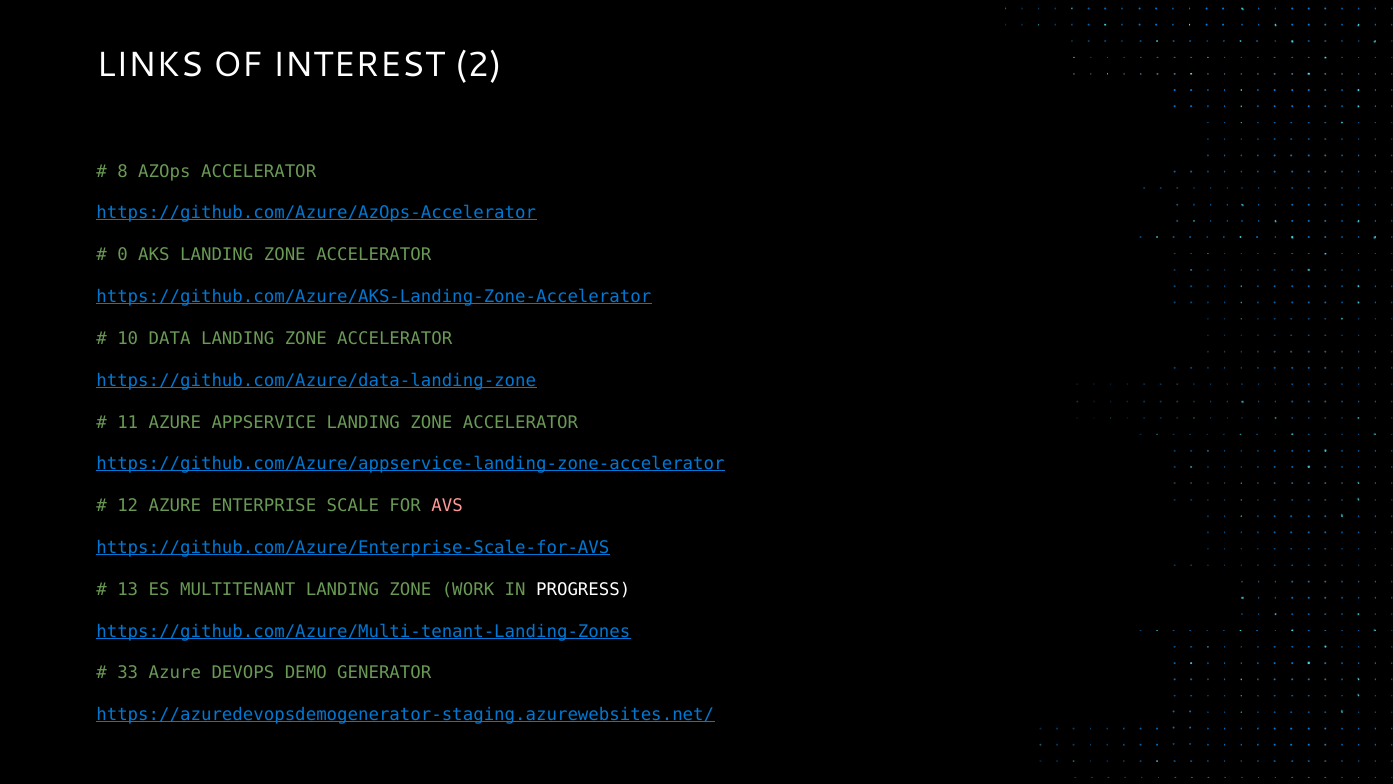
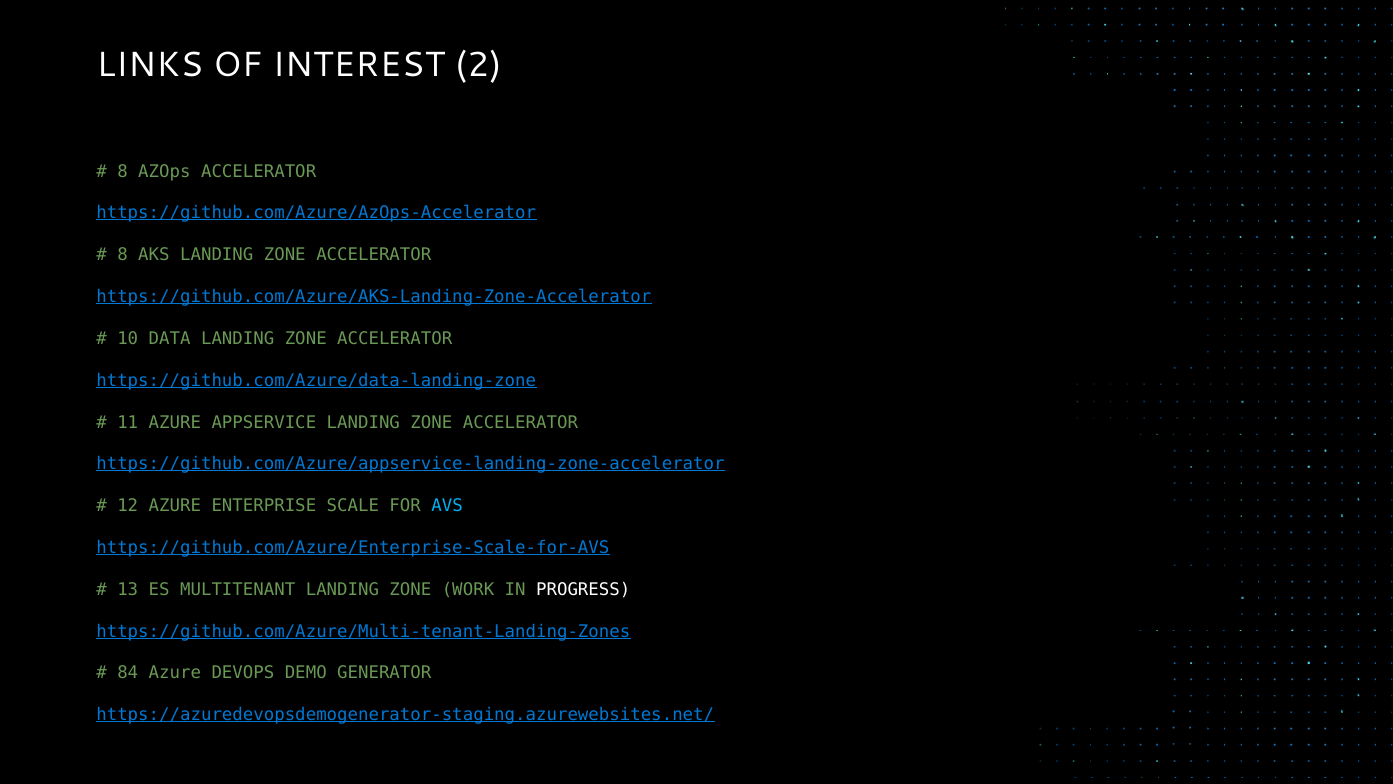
0: 0 -> 8 (123, 255)
AVS colour: pink -> light blue (447, 506)
33: 33 -> 84 (128, 673)
